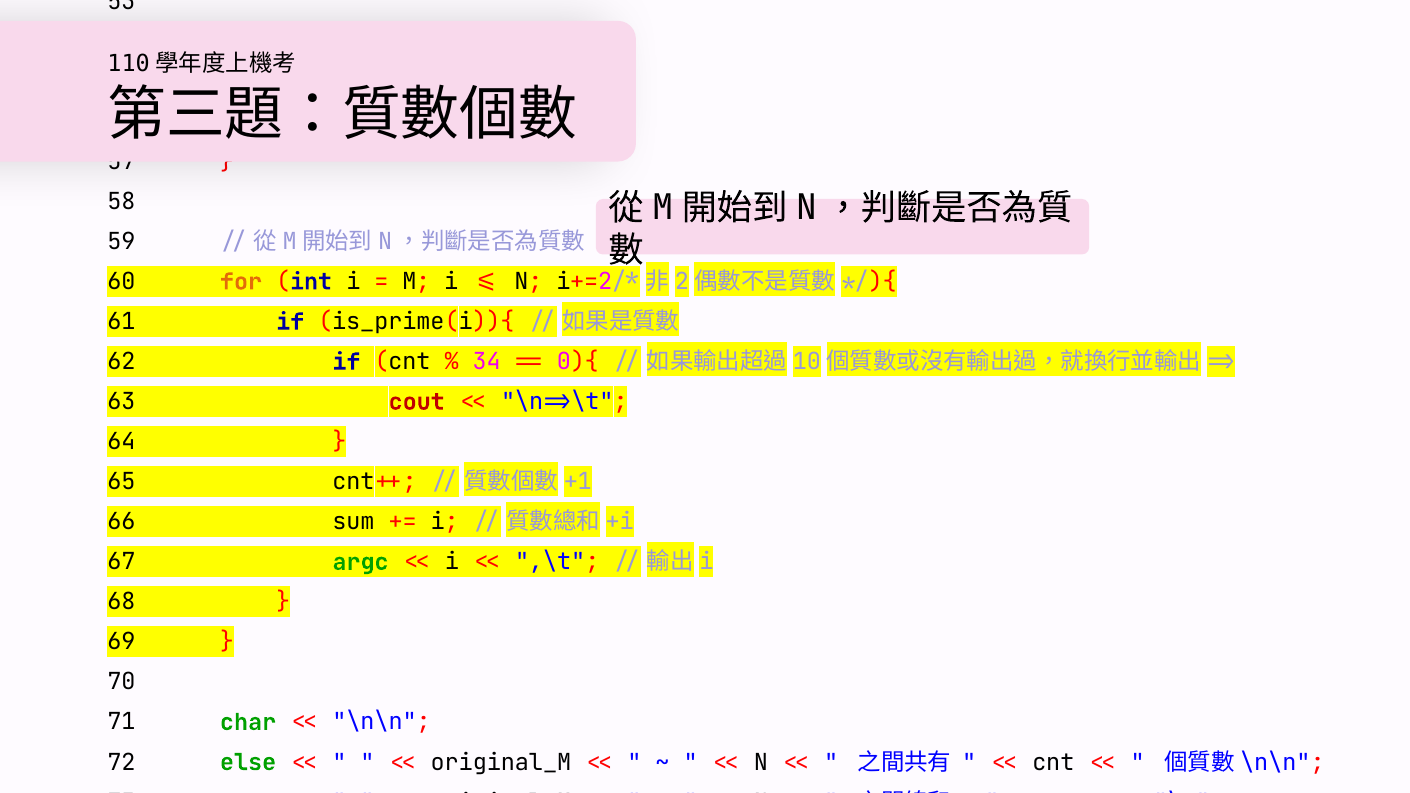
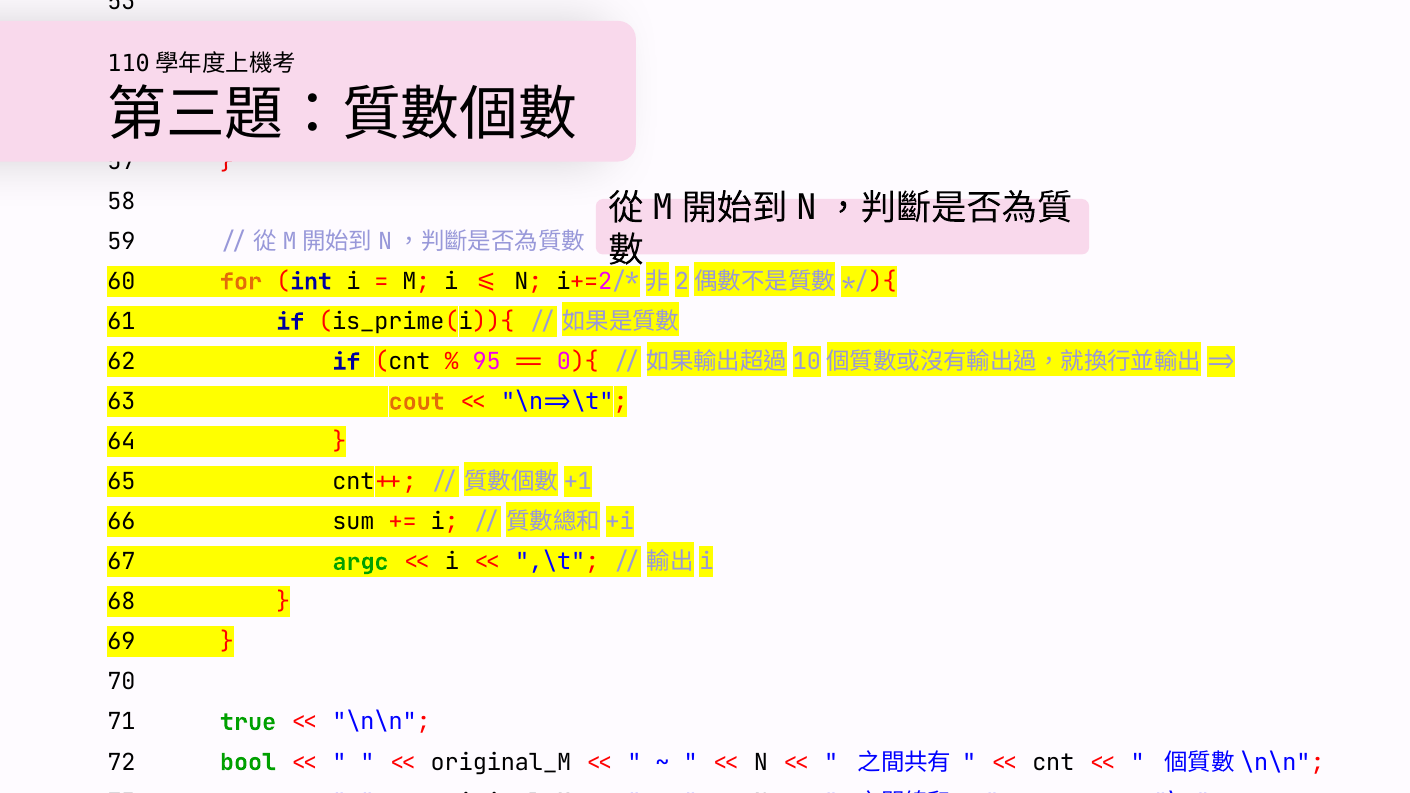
34: 34 -> 95 (487, 362)
cout colour: red -> orange (417, 402)
71 char: char -> true (248, 722)
72 else: else -> bool (248, 762)
